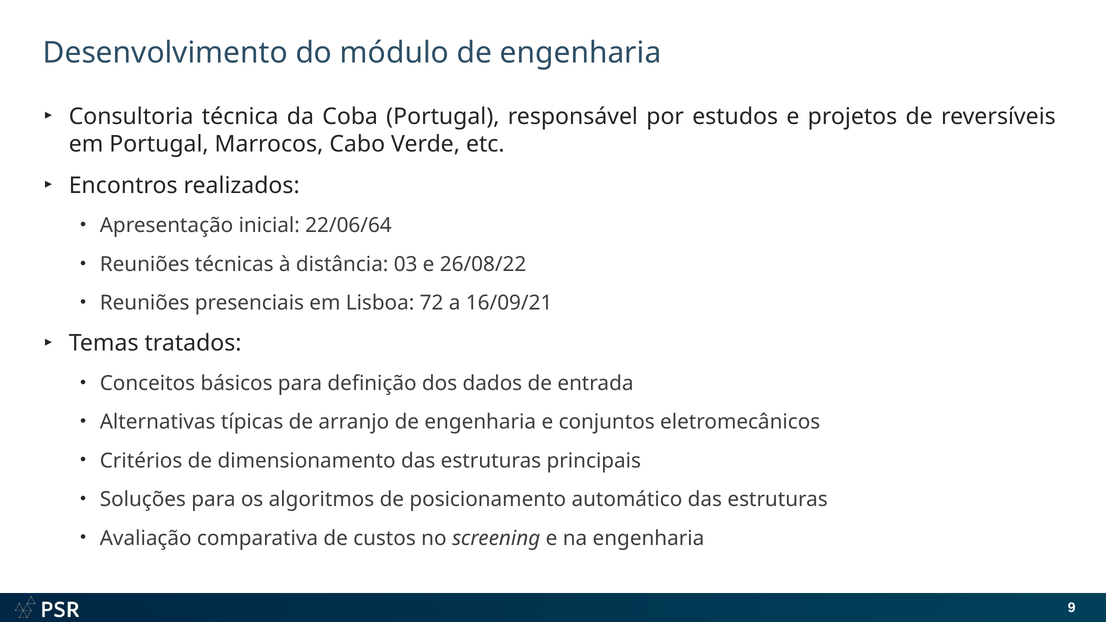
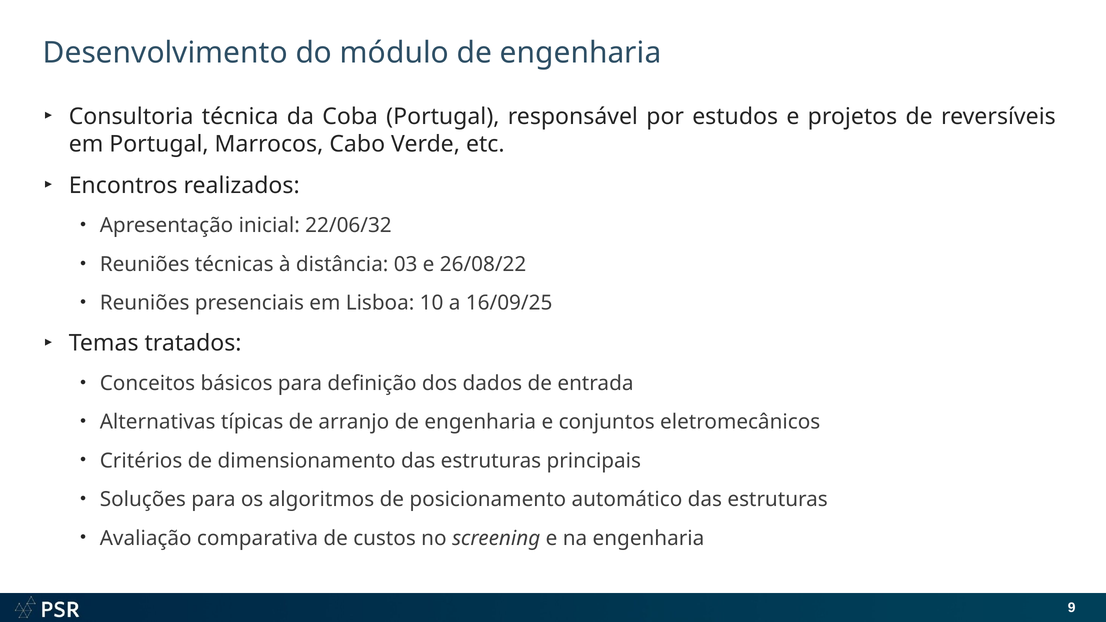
22/06/64: 22/06/64 -> 22/06/32 (348, 226)
72: 72 -> 10 (432, 303)
16/09/21: 16/09/21 -> 16/09/25 (509, 303)
